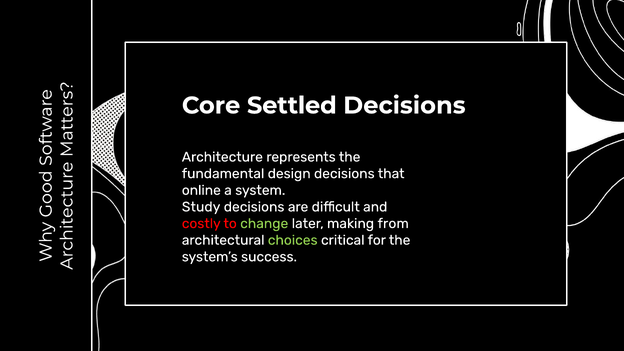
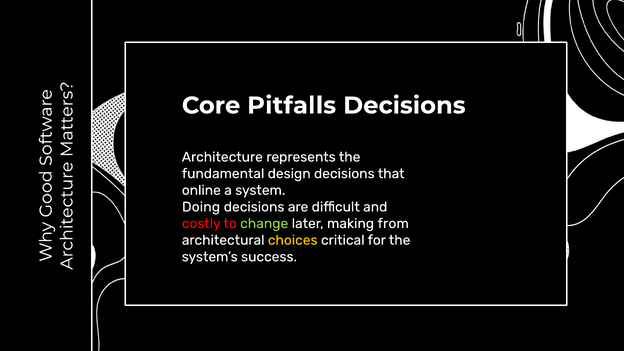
Settled: Settled -> Pitfalls (292, 106)
Study: Study -> Doing (201, 207)
choices colour: light green -> yellow (293, 240)
